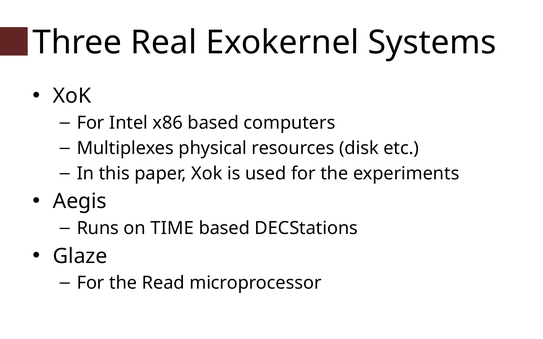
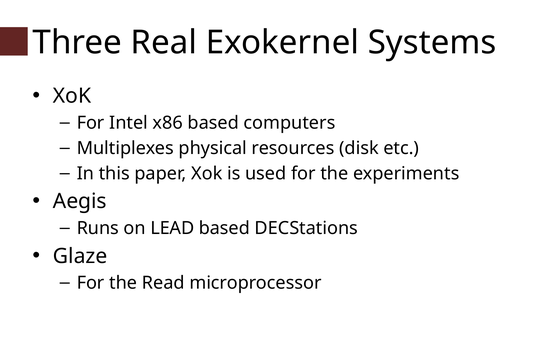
TIME: TIME -> LEAD (172, 228)
